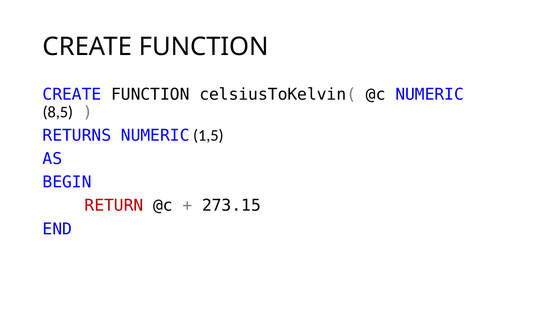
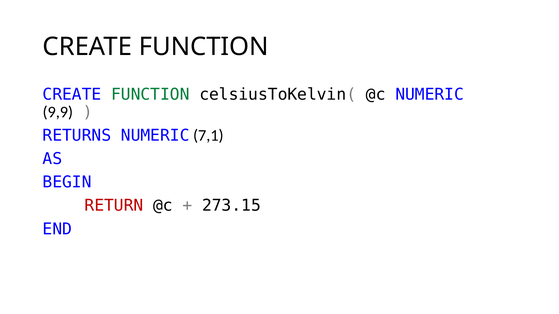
FUNCTION colour: black -> green (150, 95)
8,5: 8,5 -> 9,9 (58, 112)
1,5: 1,5 -> 7,1 (208, 136)
